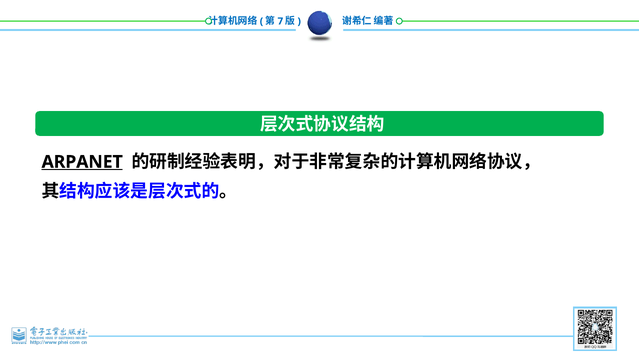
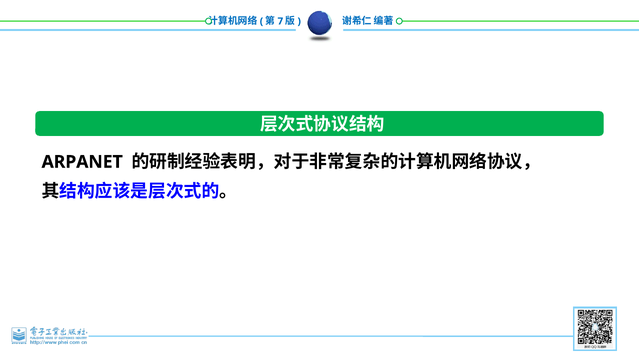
ARPANET underline: present -> none (82, 162)
